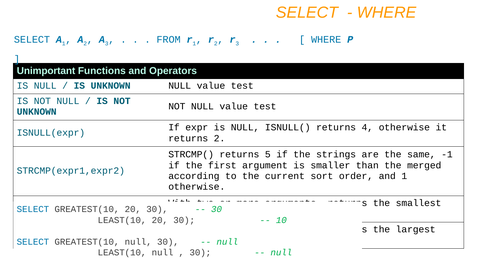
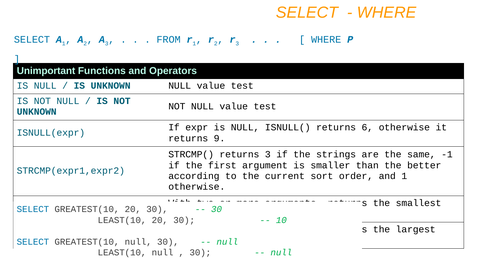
4: 4 -> 6 (367, 127)
returns 2: 2 -> 9 (220, 138)
returns 5: 5 -> 3 (268, 155)
merged: merged -> better (424, 165)
